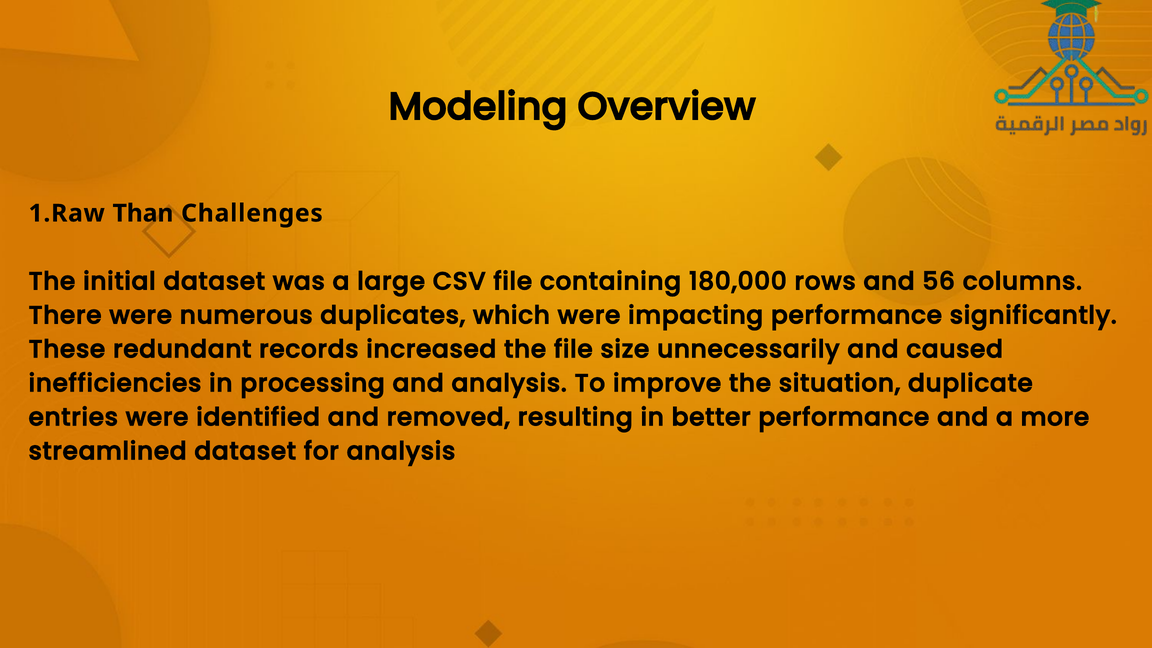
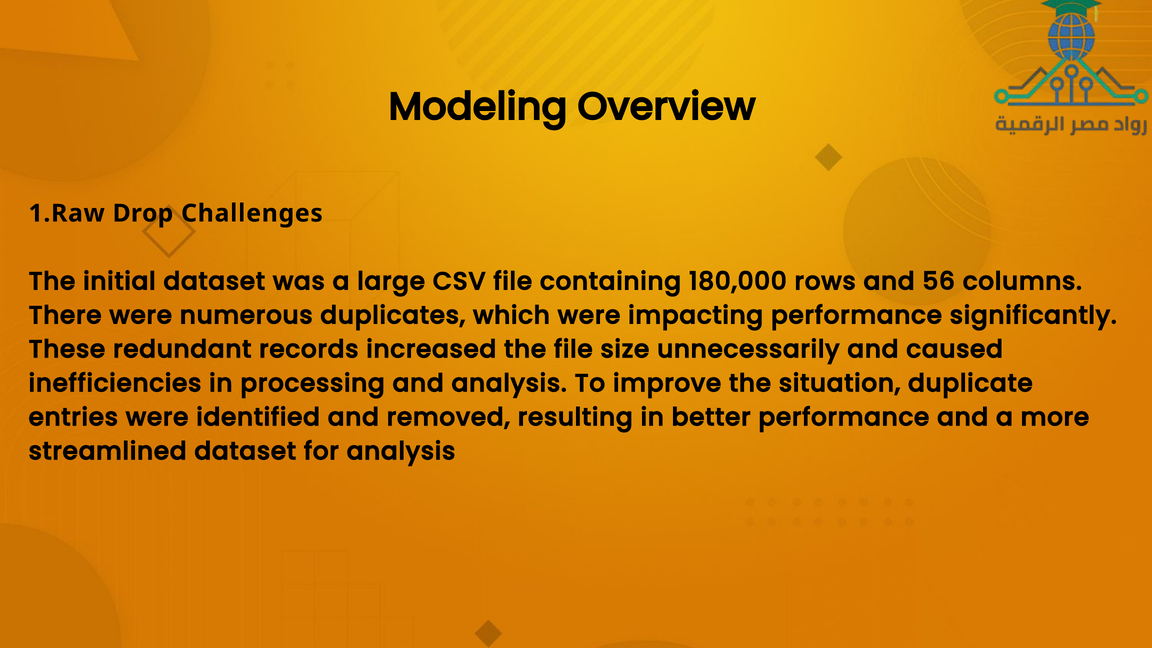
Than: Than -> Drop (143, 213)
